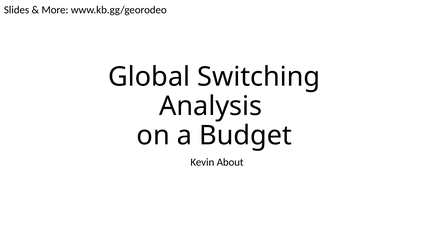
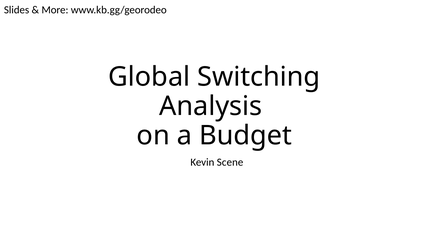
About: About -> Scene (230, 162)
